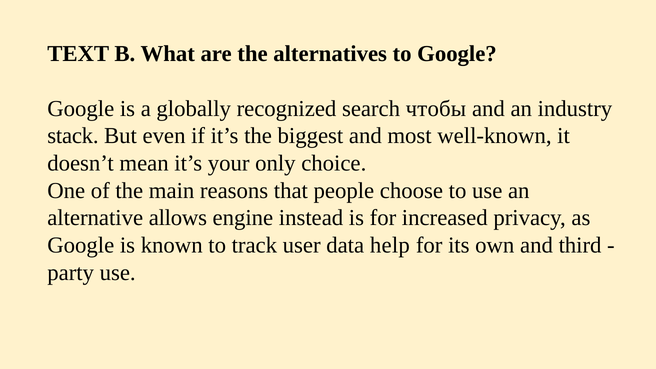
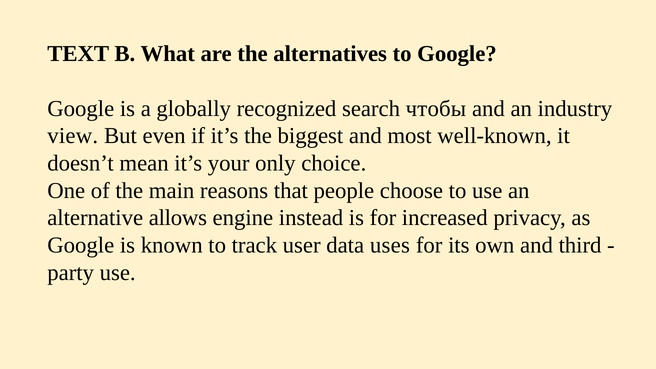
stack: stack -> view (73, 136)
help: help -> uses (390, 245)
